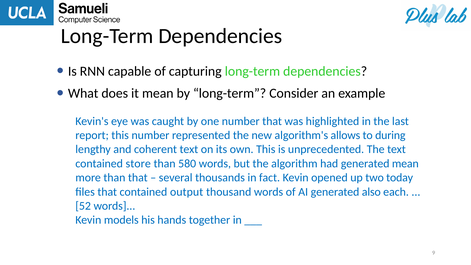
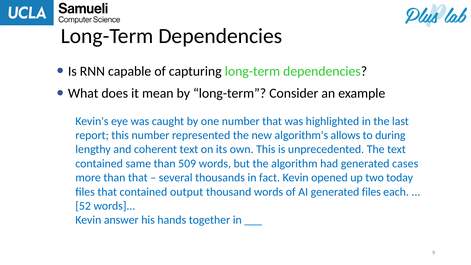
store: store -> same (138, 163)
580: 580 -> 509 (187, 163)
generated mean: mean -> cases (405, 163)
generated also: also -> files (371, 192)
models: models -> answer (121, 220)
